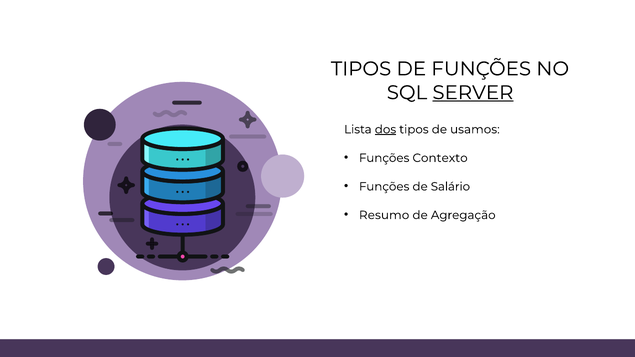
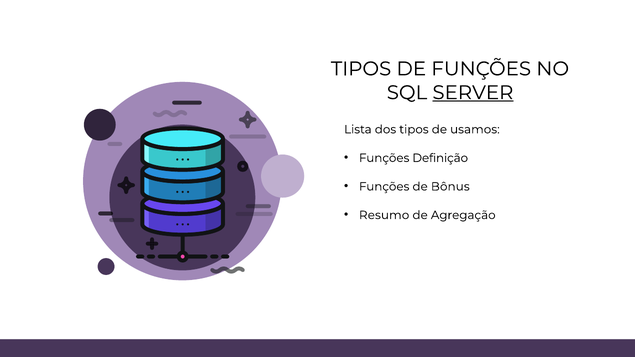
dos underline: present -> none (385, 130)
Contexto: Contexto -> Definição (440, 158)
Salário: Salário -> Bônus (450, 187)
